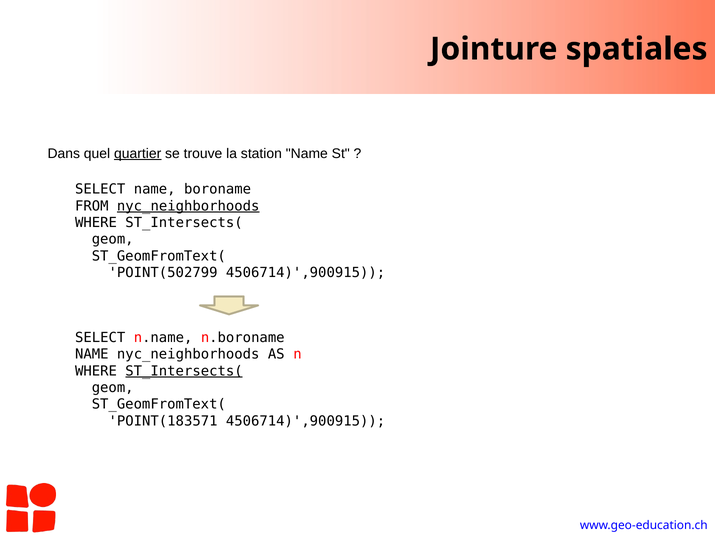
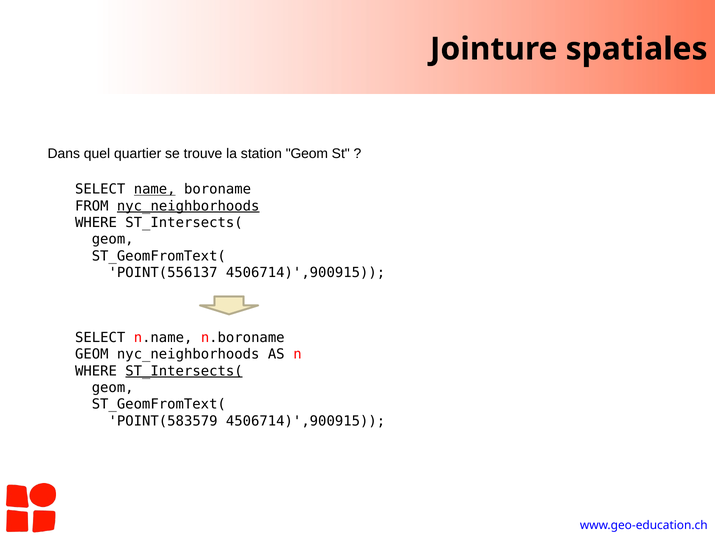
quartier underline: present -> none (138, 154)
station Name: Name -> Geom (307, 154)
name underline: none -> present (155, 189)
POINT(502799: POINT(502799 -> POINT(556137 (163, 273)
NAME: NAME -> GEOM (92, 354)
POINT(183571: POINT(183571 -> POINT(583579 (163, 421)
